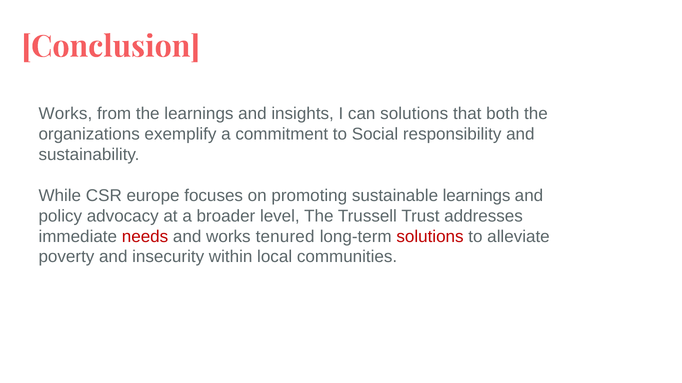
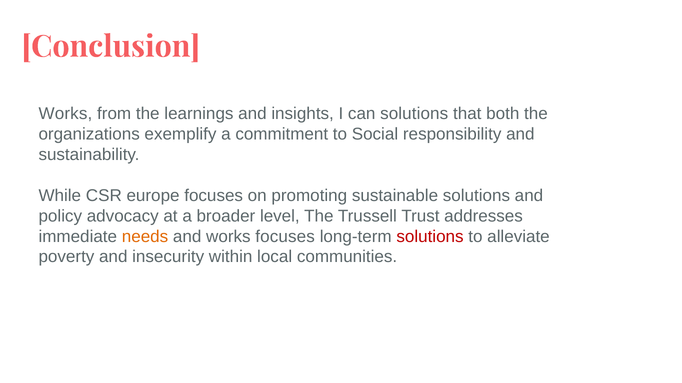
sustainable learnings: learnings -> solutions (476, 196)
needs colour: red -> orange (145, 237)
works tenured: tenured -> focuses (285, 237)
